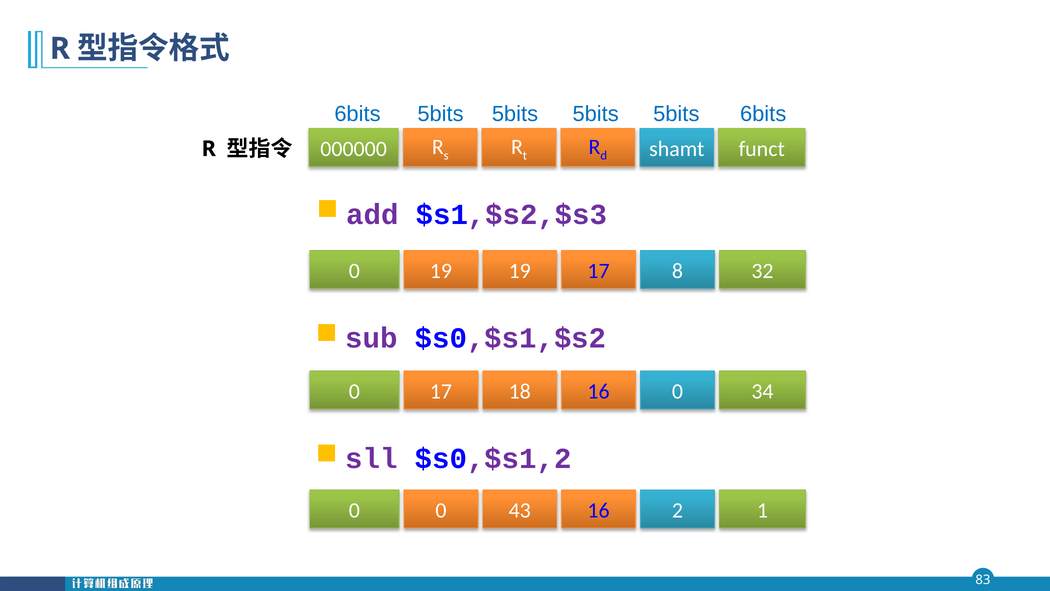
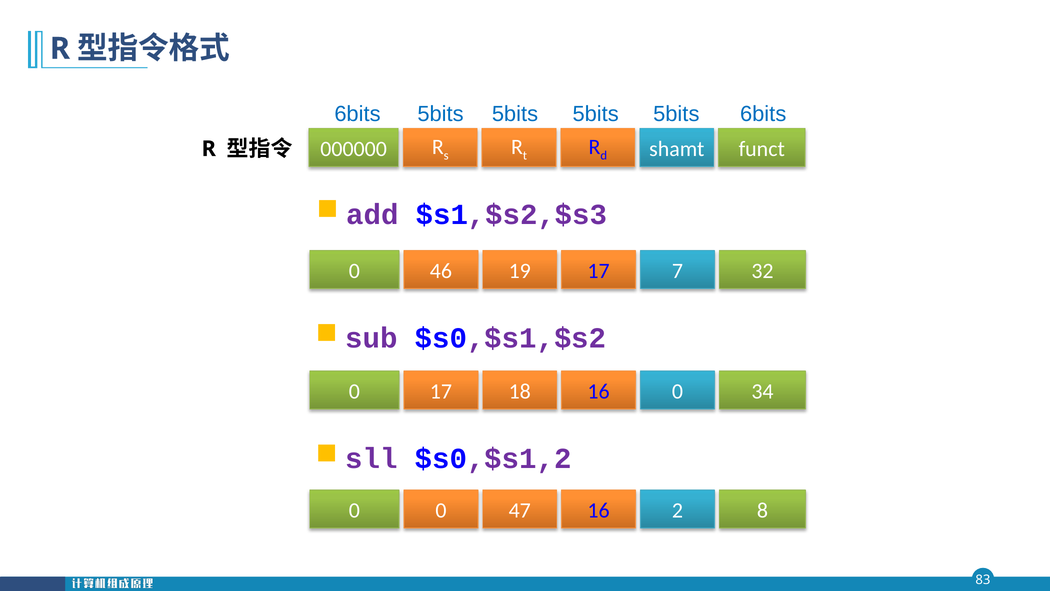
0 19: 19 -> 46 (441, 271)
8: 8 -> 7 (678, 271)
43: 43 -> 47 (520, 510)
1: 1 -> 8 (762, 510)
